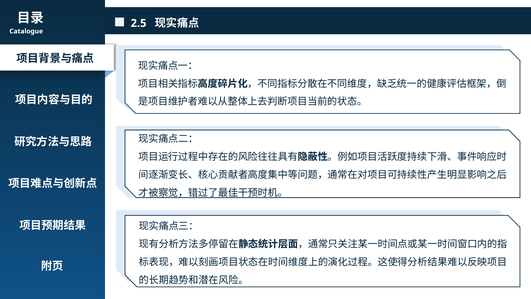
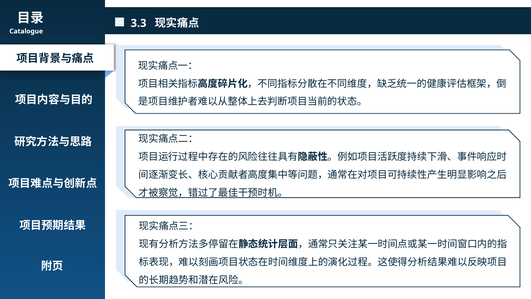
2.5: 2.5 -> 3.3 (139, 23)
